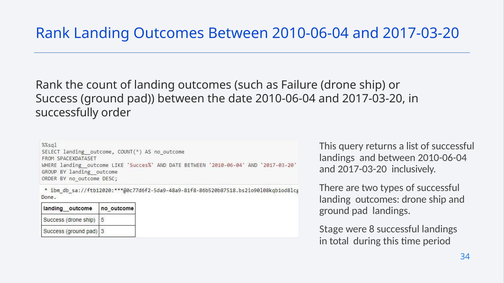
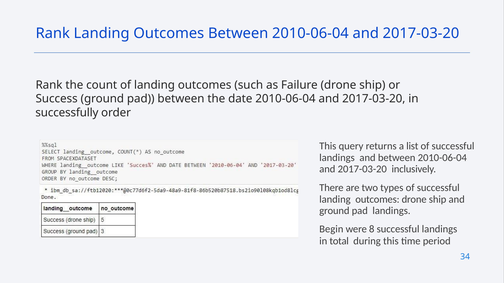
Stage: Stage -> Begin (331, 229)
